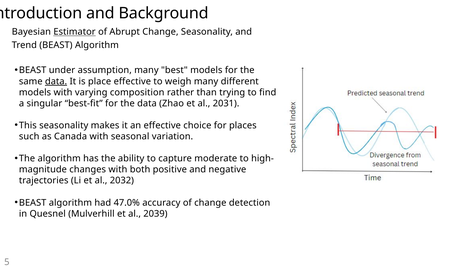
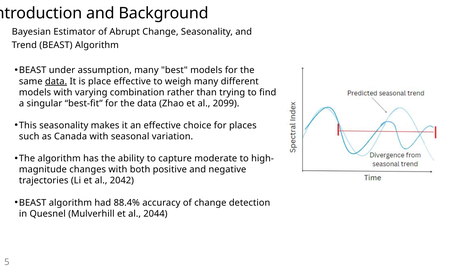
Estimator underline: present -> none (75, 32)
composition: composition -> combination (137, 92)
2031: 2031 -> 2099 (226, 103)
2032: 2032 -> 2042 (122, 181)
47.0%: 47.0% -> 88.4% (127, 203)
2039: 2039 -> 2044 (155, 214)
